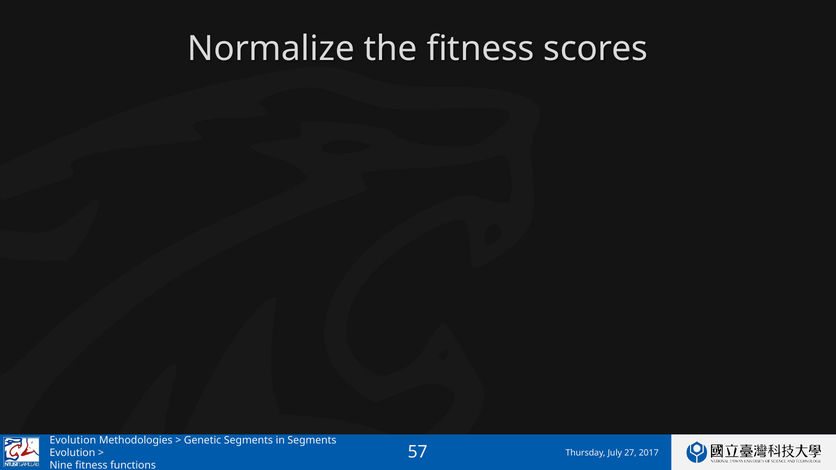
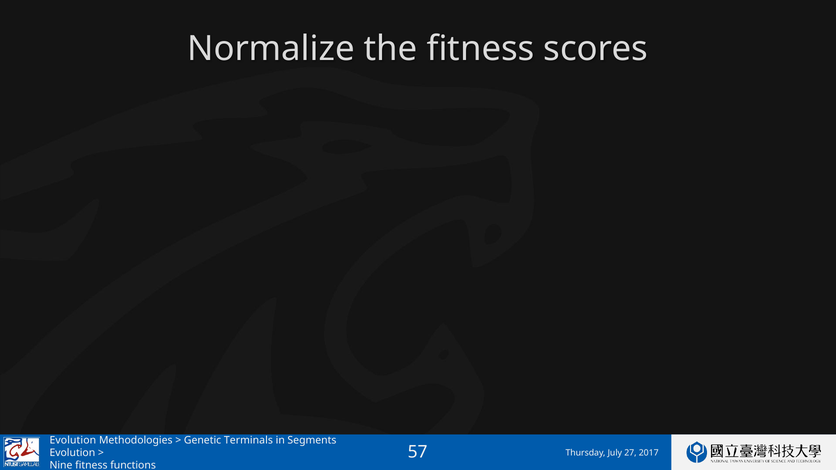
Genetic Segments: Segments -> Terminals (248, 441)
